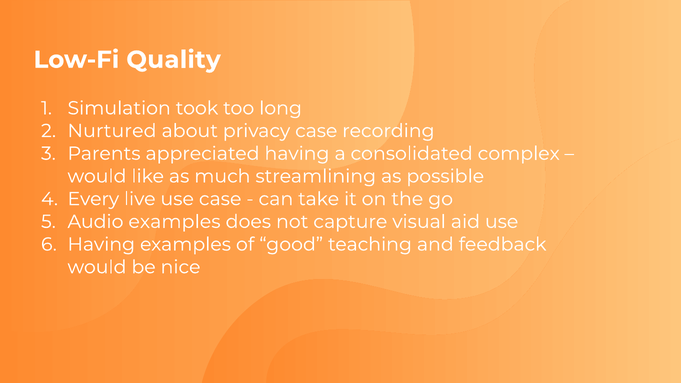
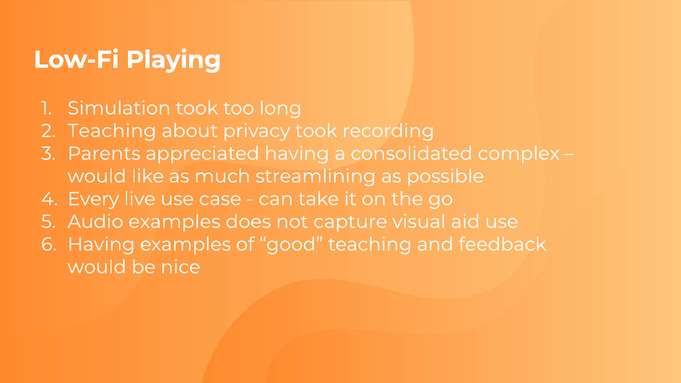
Quality: Quality -> Playing (174, 60)
Nurtured: Nurtured -> Teaching (112, 131)
privacy case: case -> took (316, 131)
